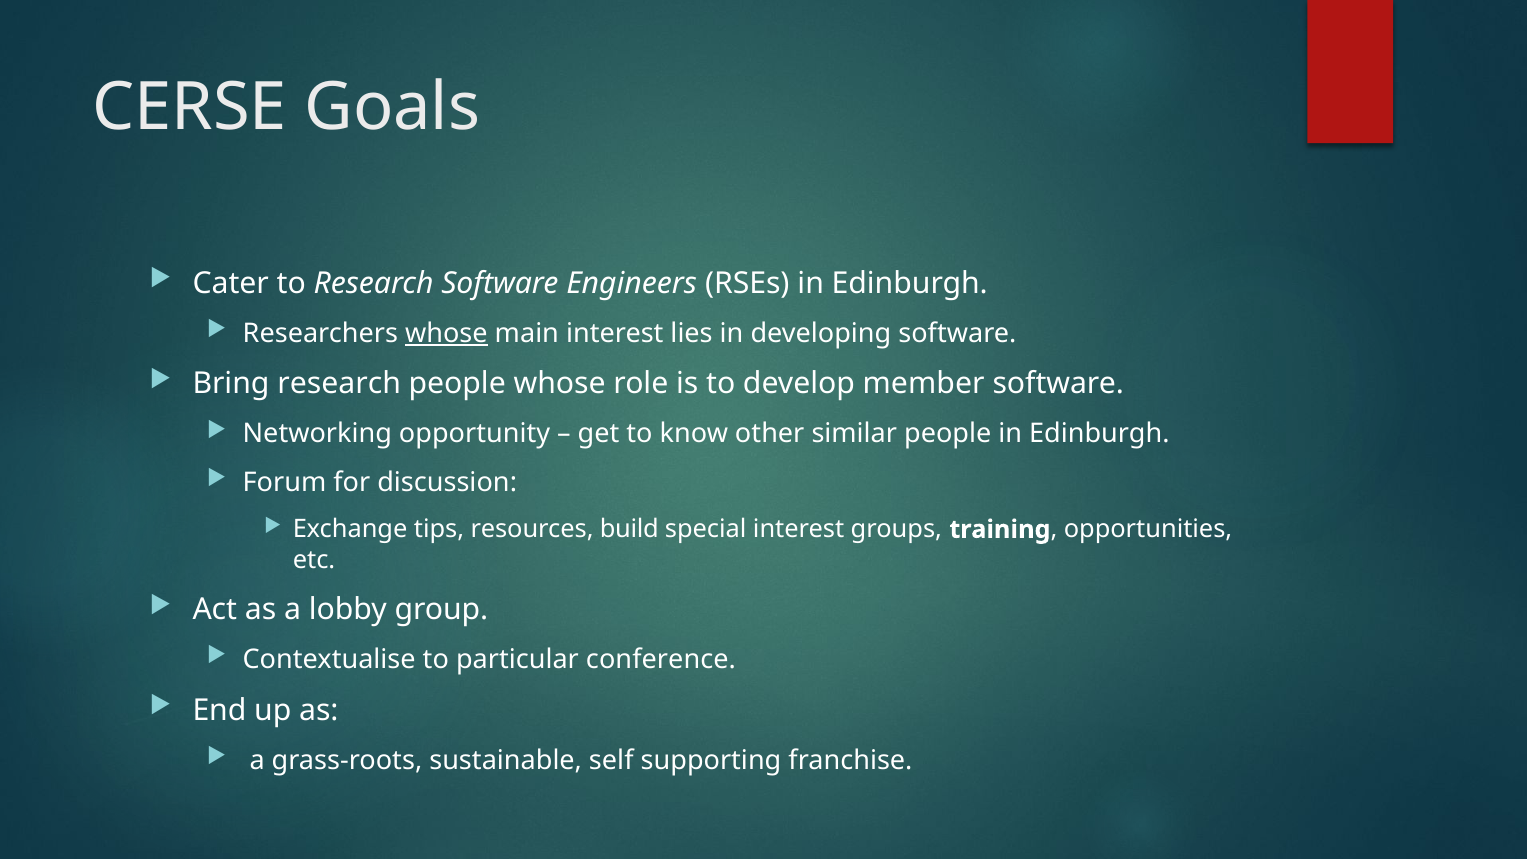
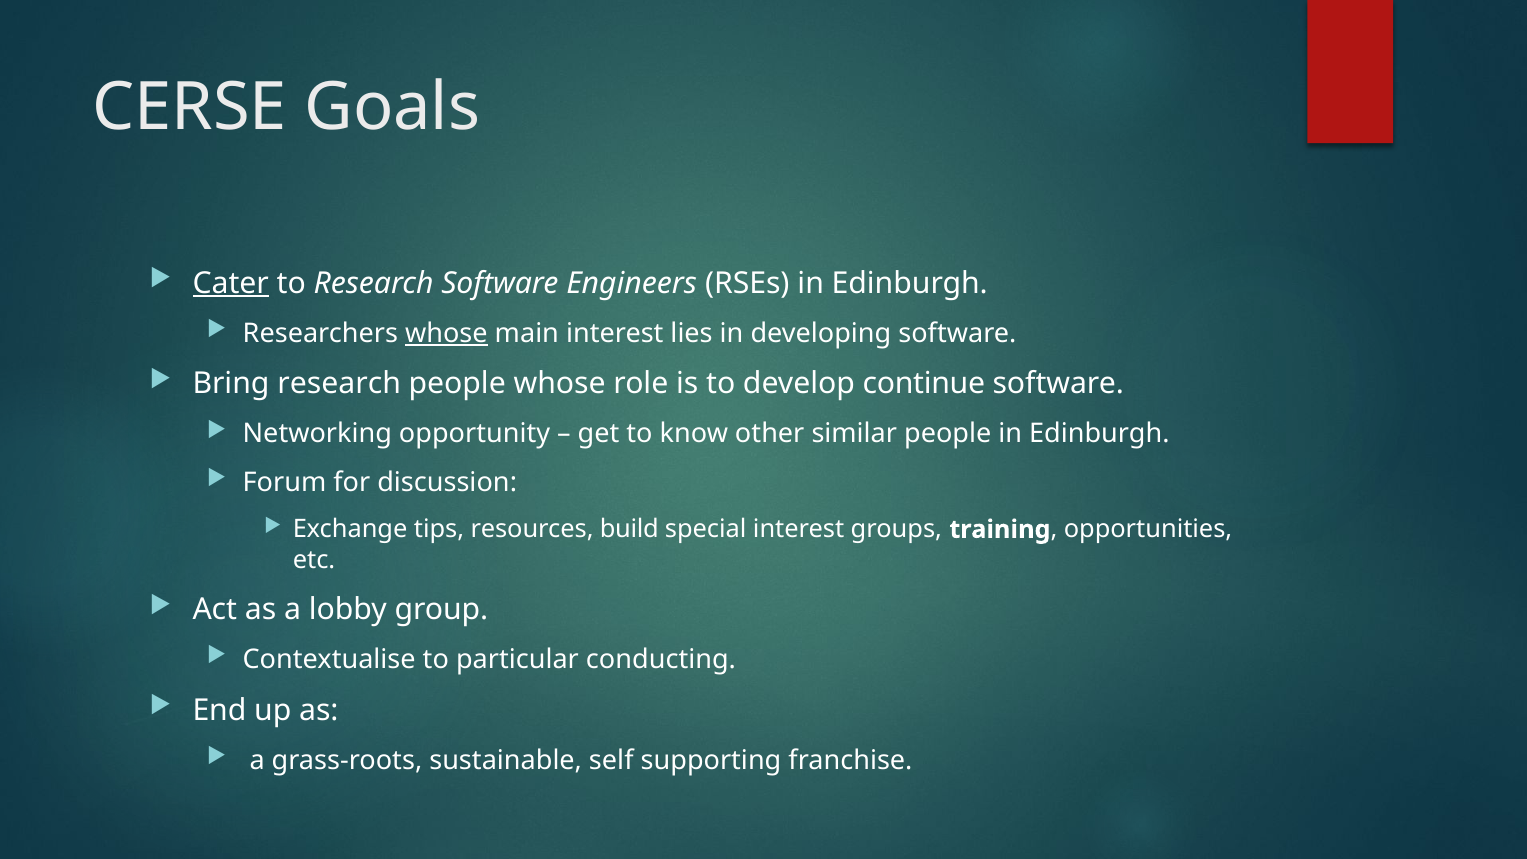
Cater underline: none -> present (231, 283)
member: member -> continue (924, 384)
conference: conference -> conducting (661, 660)
